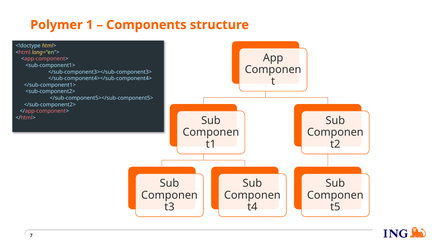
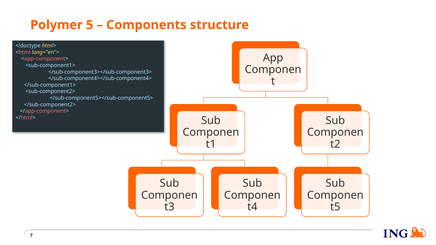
1: 1 -> 5 (90, 25)
